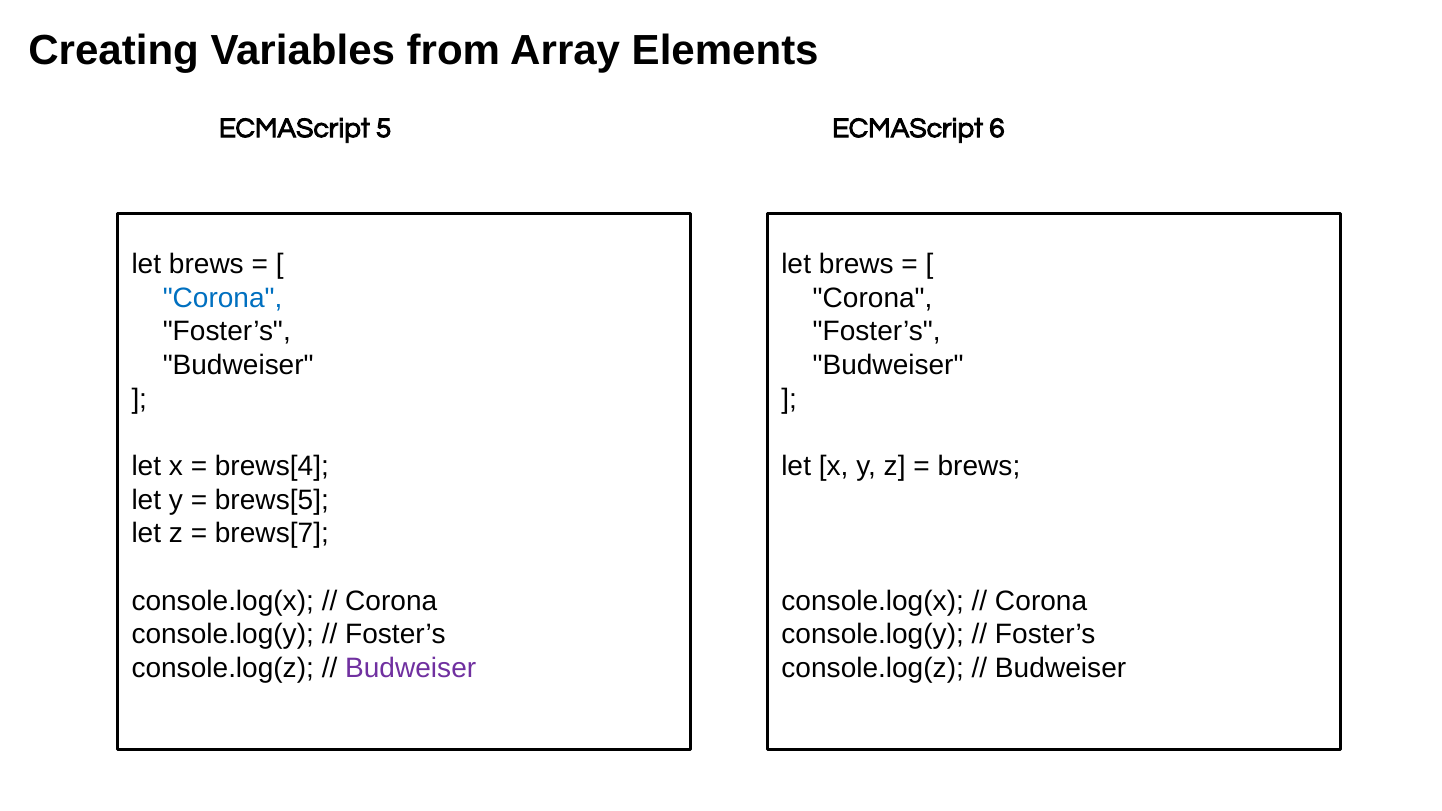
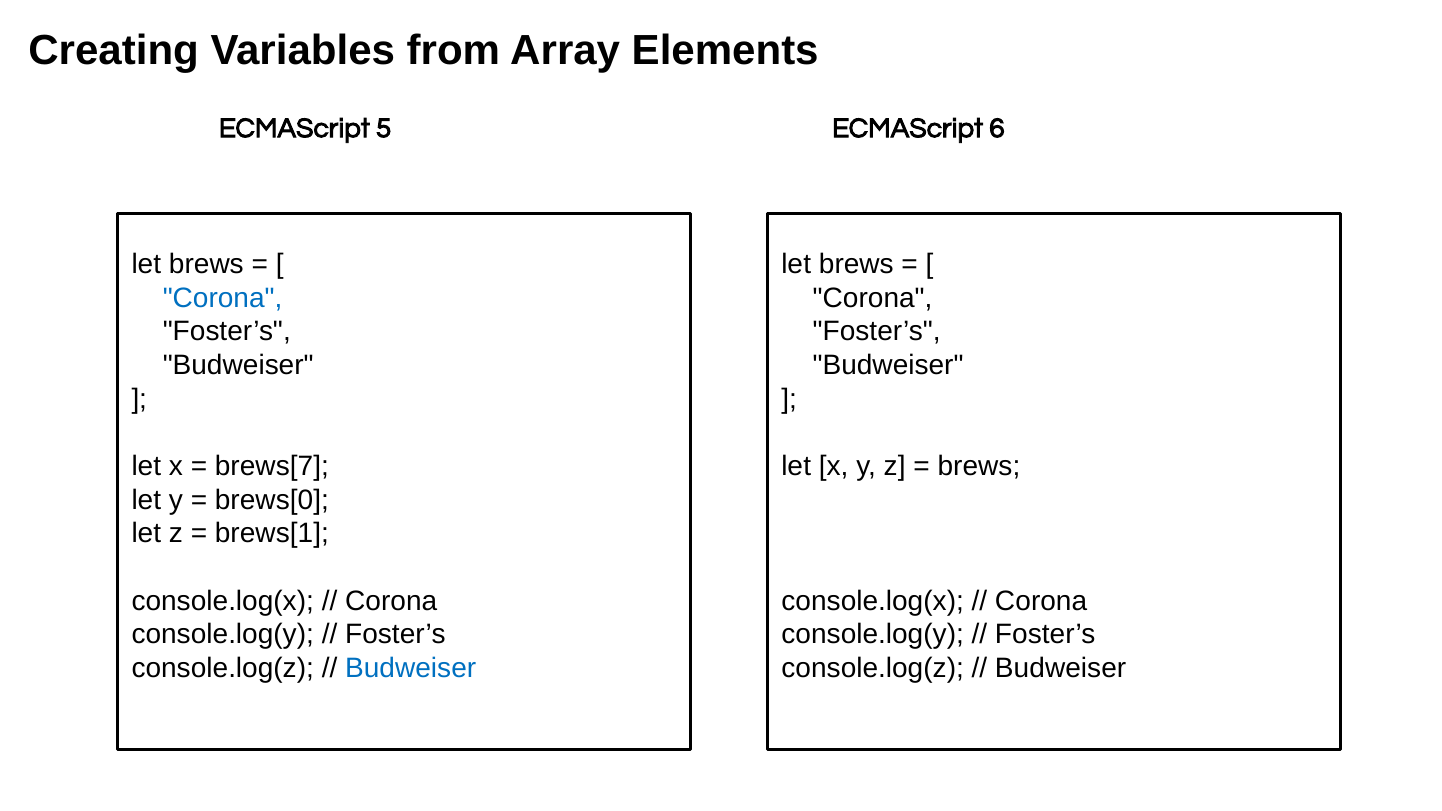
brews[4: brews[4 -> brews[7 (272, 466)
brews[5: brews[5 -> brews[0 (272, 500)
brews[7: brews[7 -> brews[1 (272, 534)
Budweiser colour: purple -> blue (411, 668)
